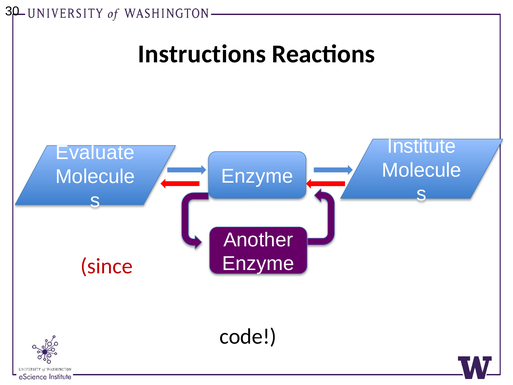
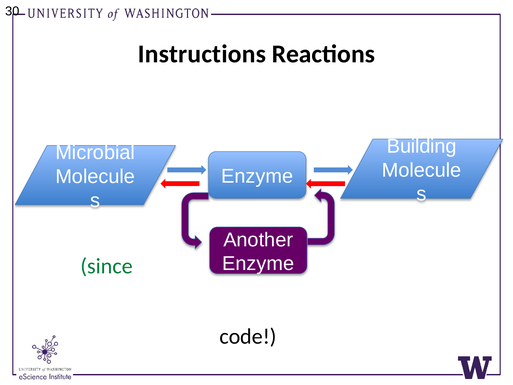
Institute: Institute -> Building (422, 146)
Evaluate: Evaluate -> Microbial (95, 152)
since colour: red -> green (107, 266)
